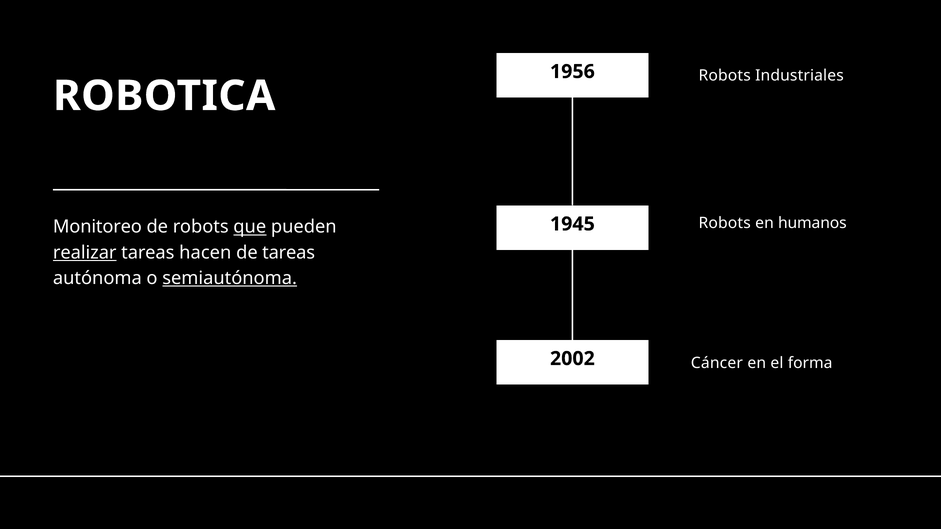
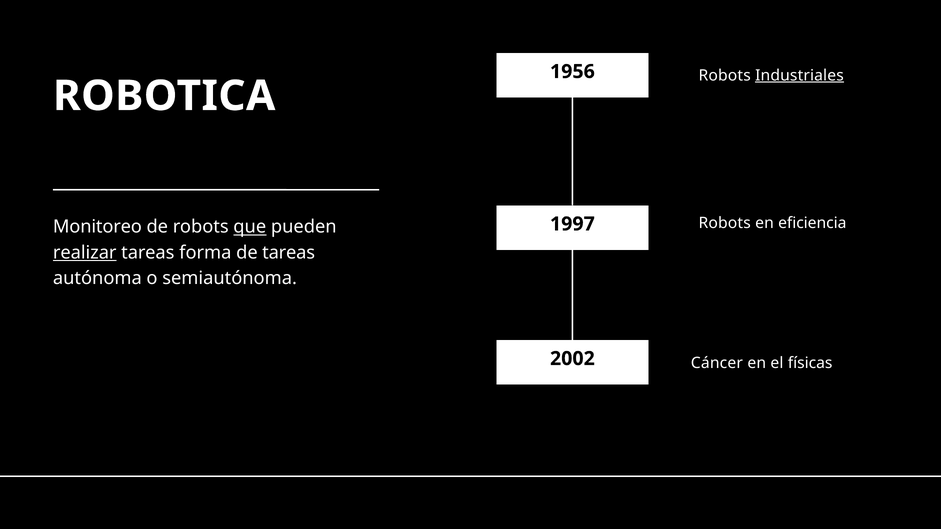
Industriales underline: none -> present (799, 76)
humanos: humanos -> eficiencia (812, 223)
1945: 1945 -> 1997 (572, 224)
hacen: hacen -> forma (205, 253)
semiautónoma underline: present -> none (230, 278)
forma: forma -> físicas (810, 363)
